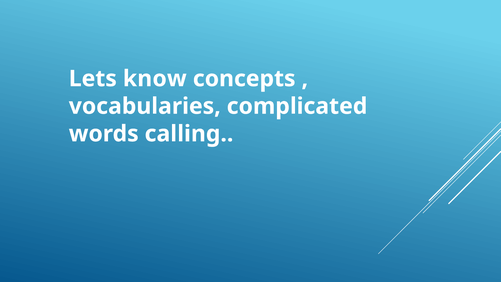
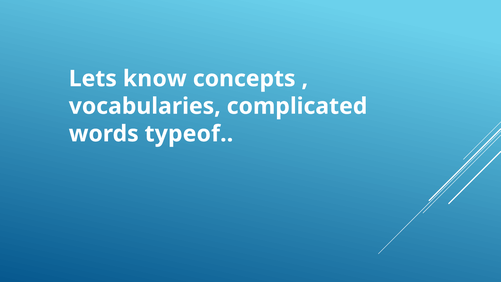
calling: calling -> typeof (189, 134)
